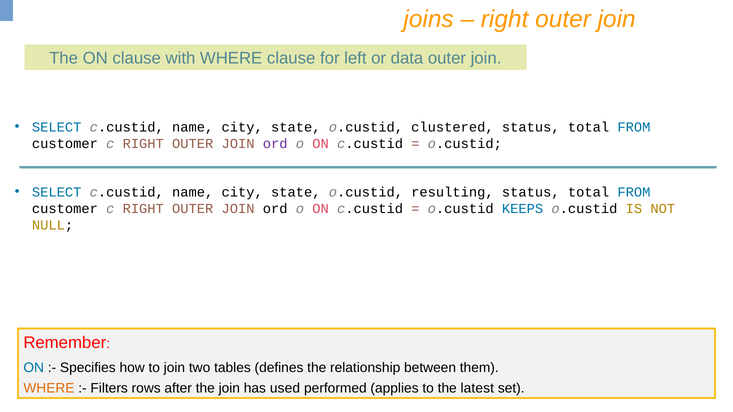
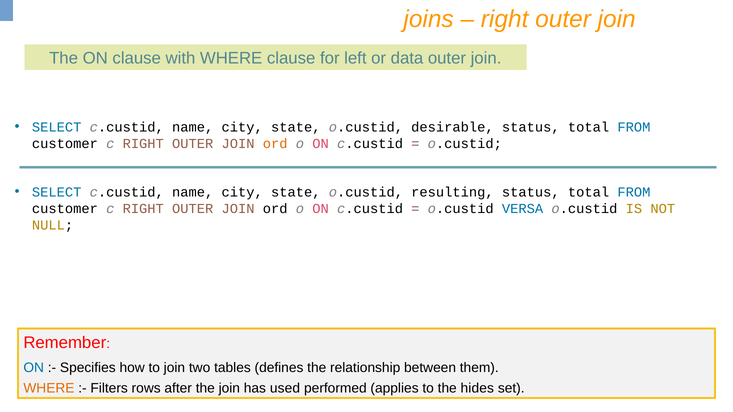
clustered: clustered -> desirable (452, 127)
ord colour: purple -> orange (275, 144)
KEEPS: KEEPS -> VERSA (523, 209)
latest: latest -> hides (477, 388)
